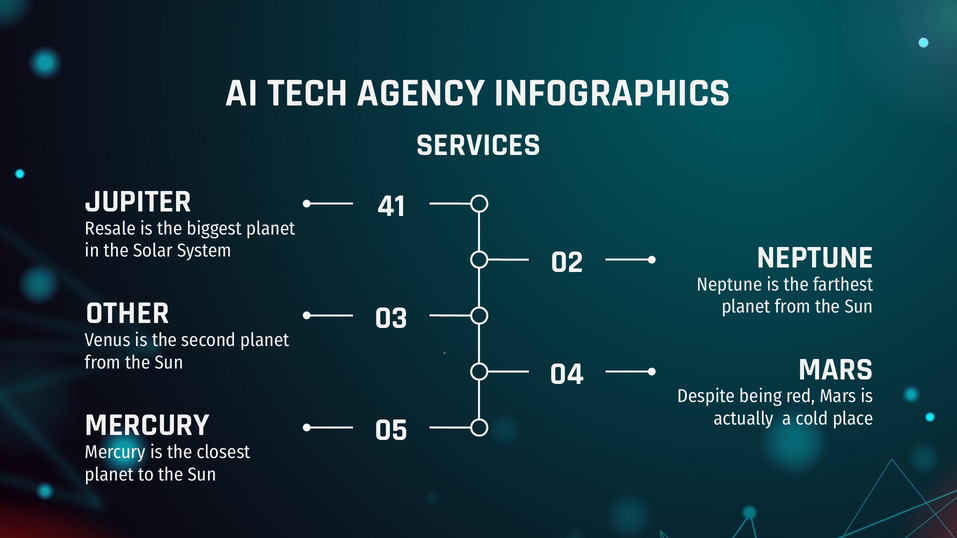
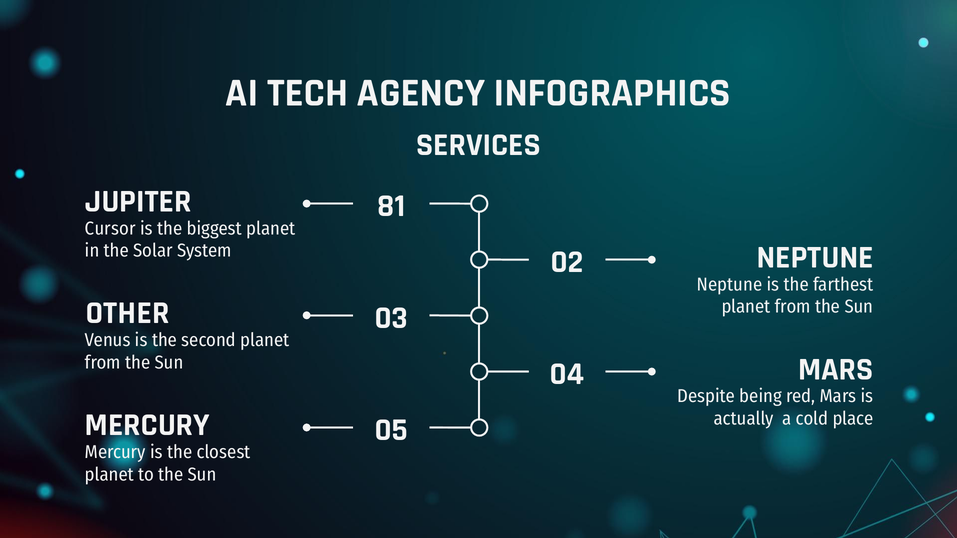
41: 41 -> 81 (391, 206)
Resale: Resale -> Cursor (110, 229)
